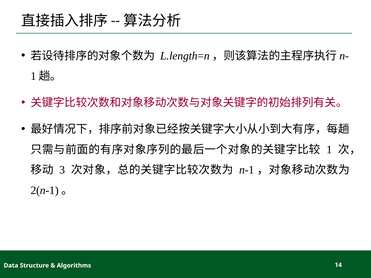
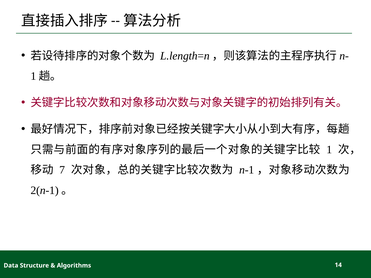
3: 3 -> 7 (62, 170)
